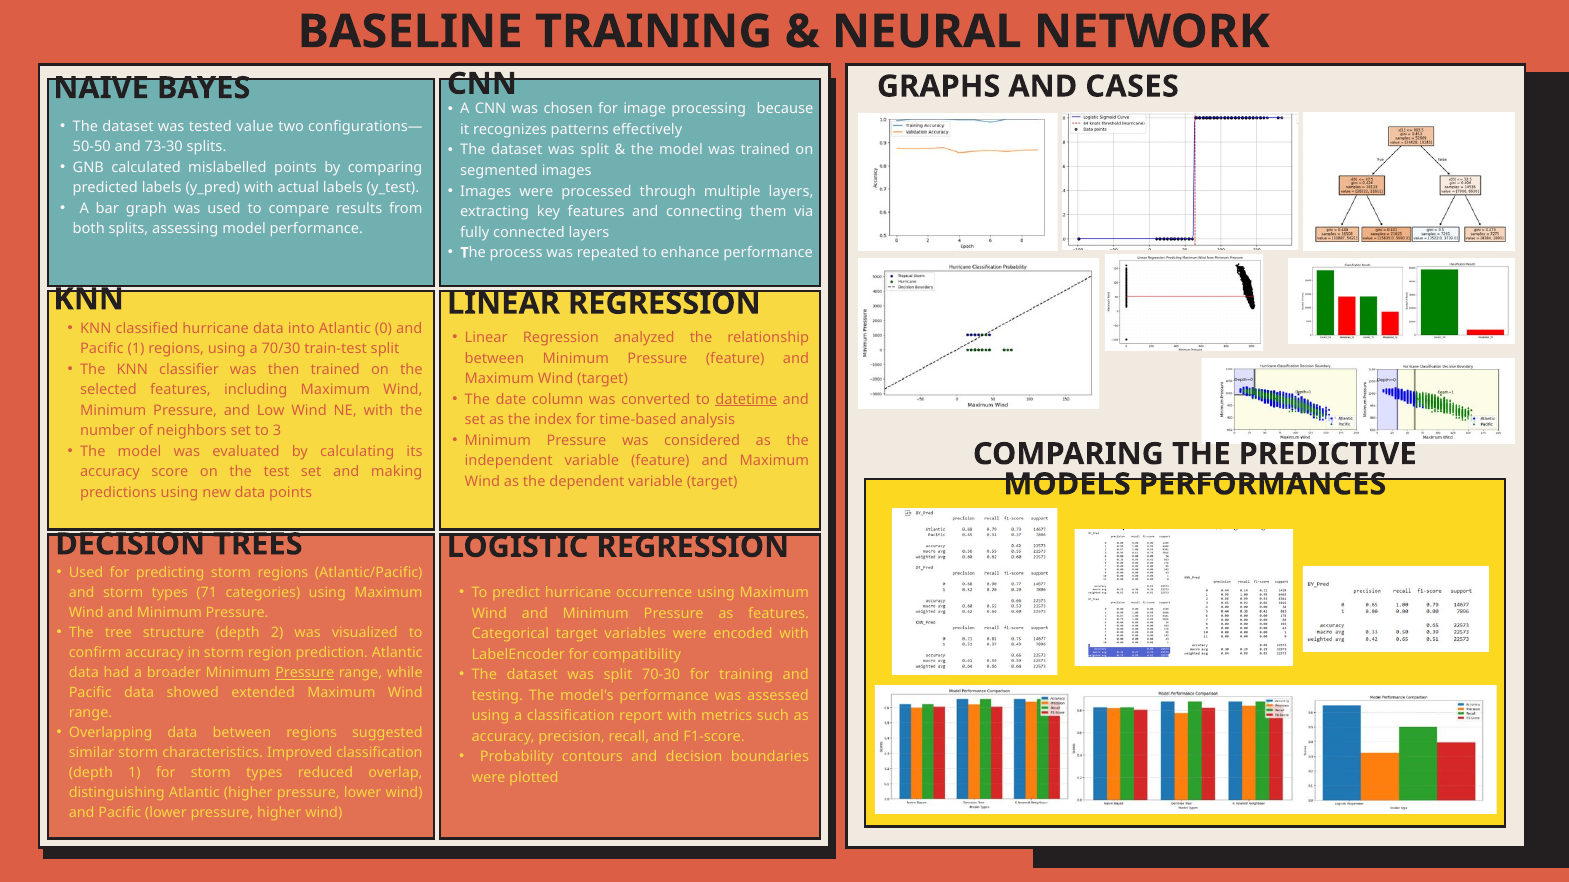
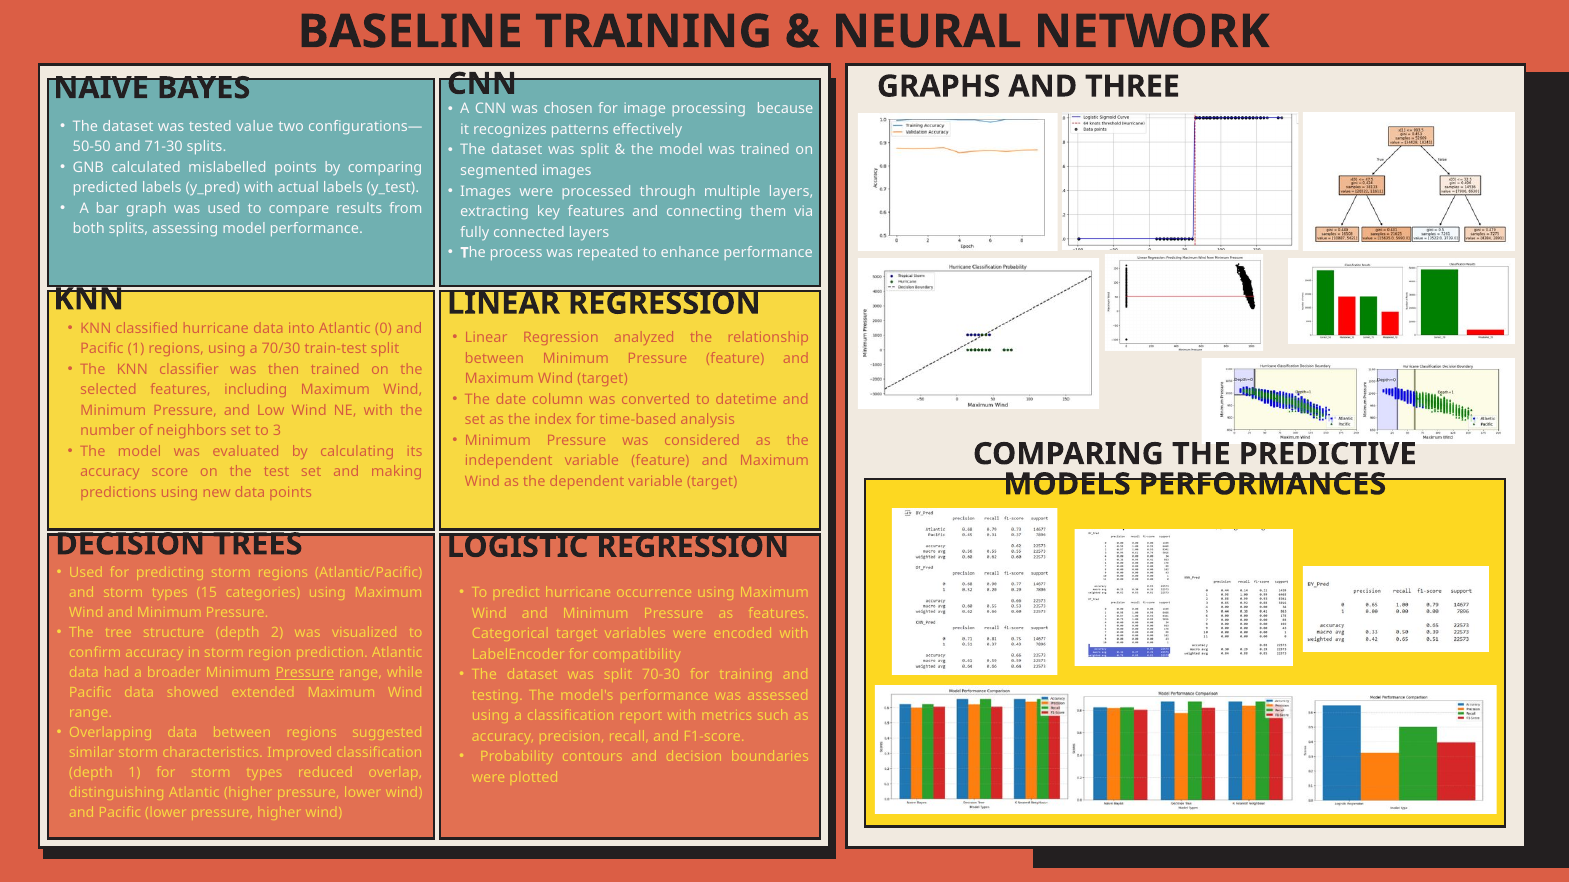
CASES: CASES -> THREE (1132, 86)
73-30: 73-30 -> 71-30 (164, 147)
datetime underline: present -> none (746, 399)
71: 71 -> 15 (207, 593)
